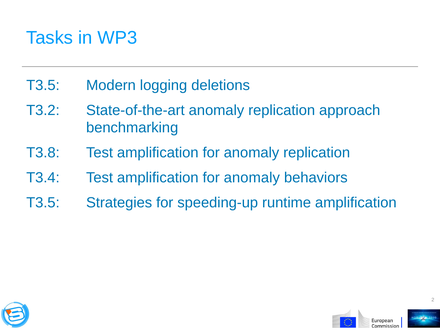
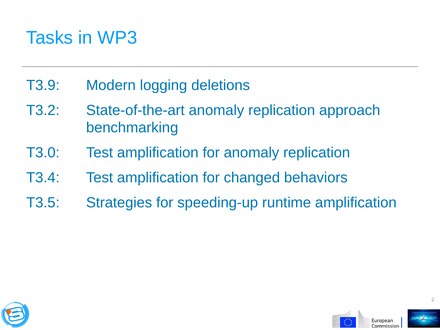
T3.5: T3.5 -> T3.9 (43, 85)
T3.8: T3.8 -> T3.0 (43, 153)
anomaly: anomaly -> changed (252, 178)
